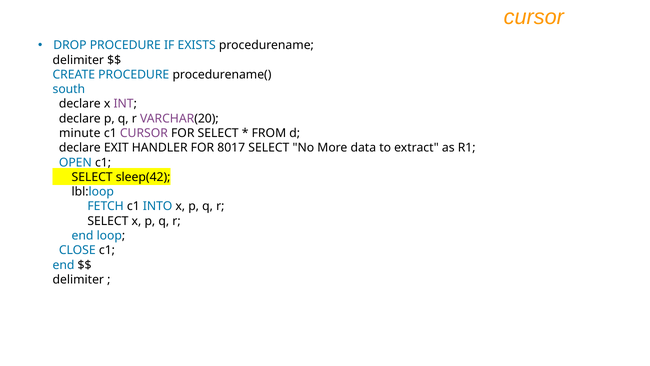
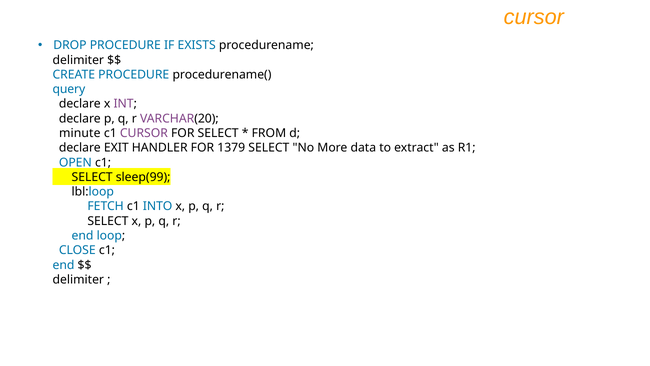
south: south -> query (69, 89)
8017: 8017 -> 1379 (231, 148)
sleep(42: sleep(42 -> sleep(99 (143, 177)
